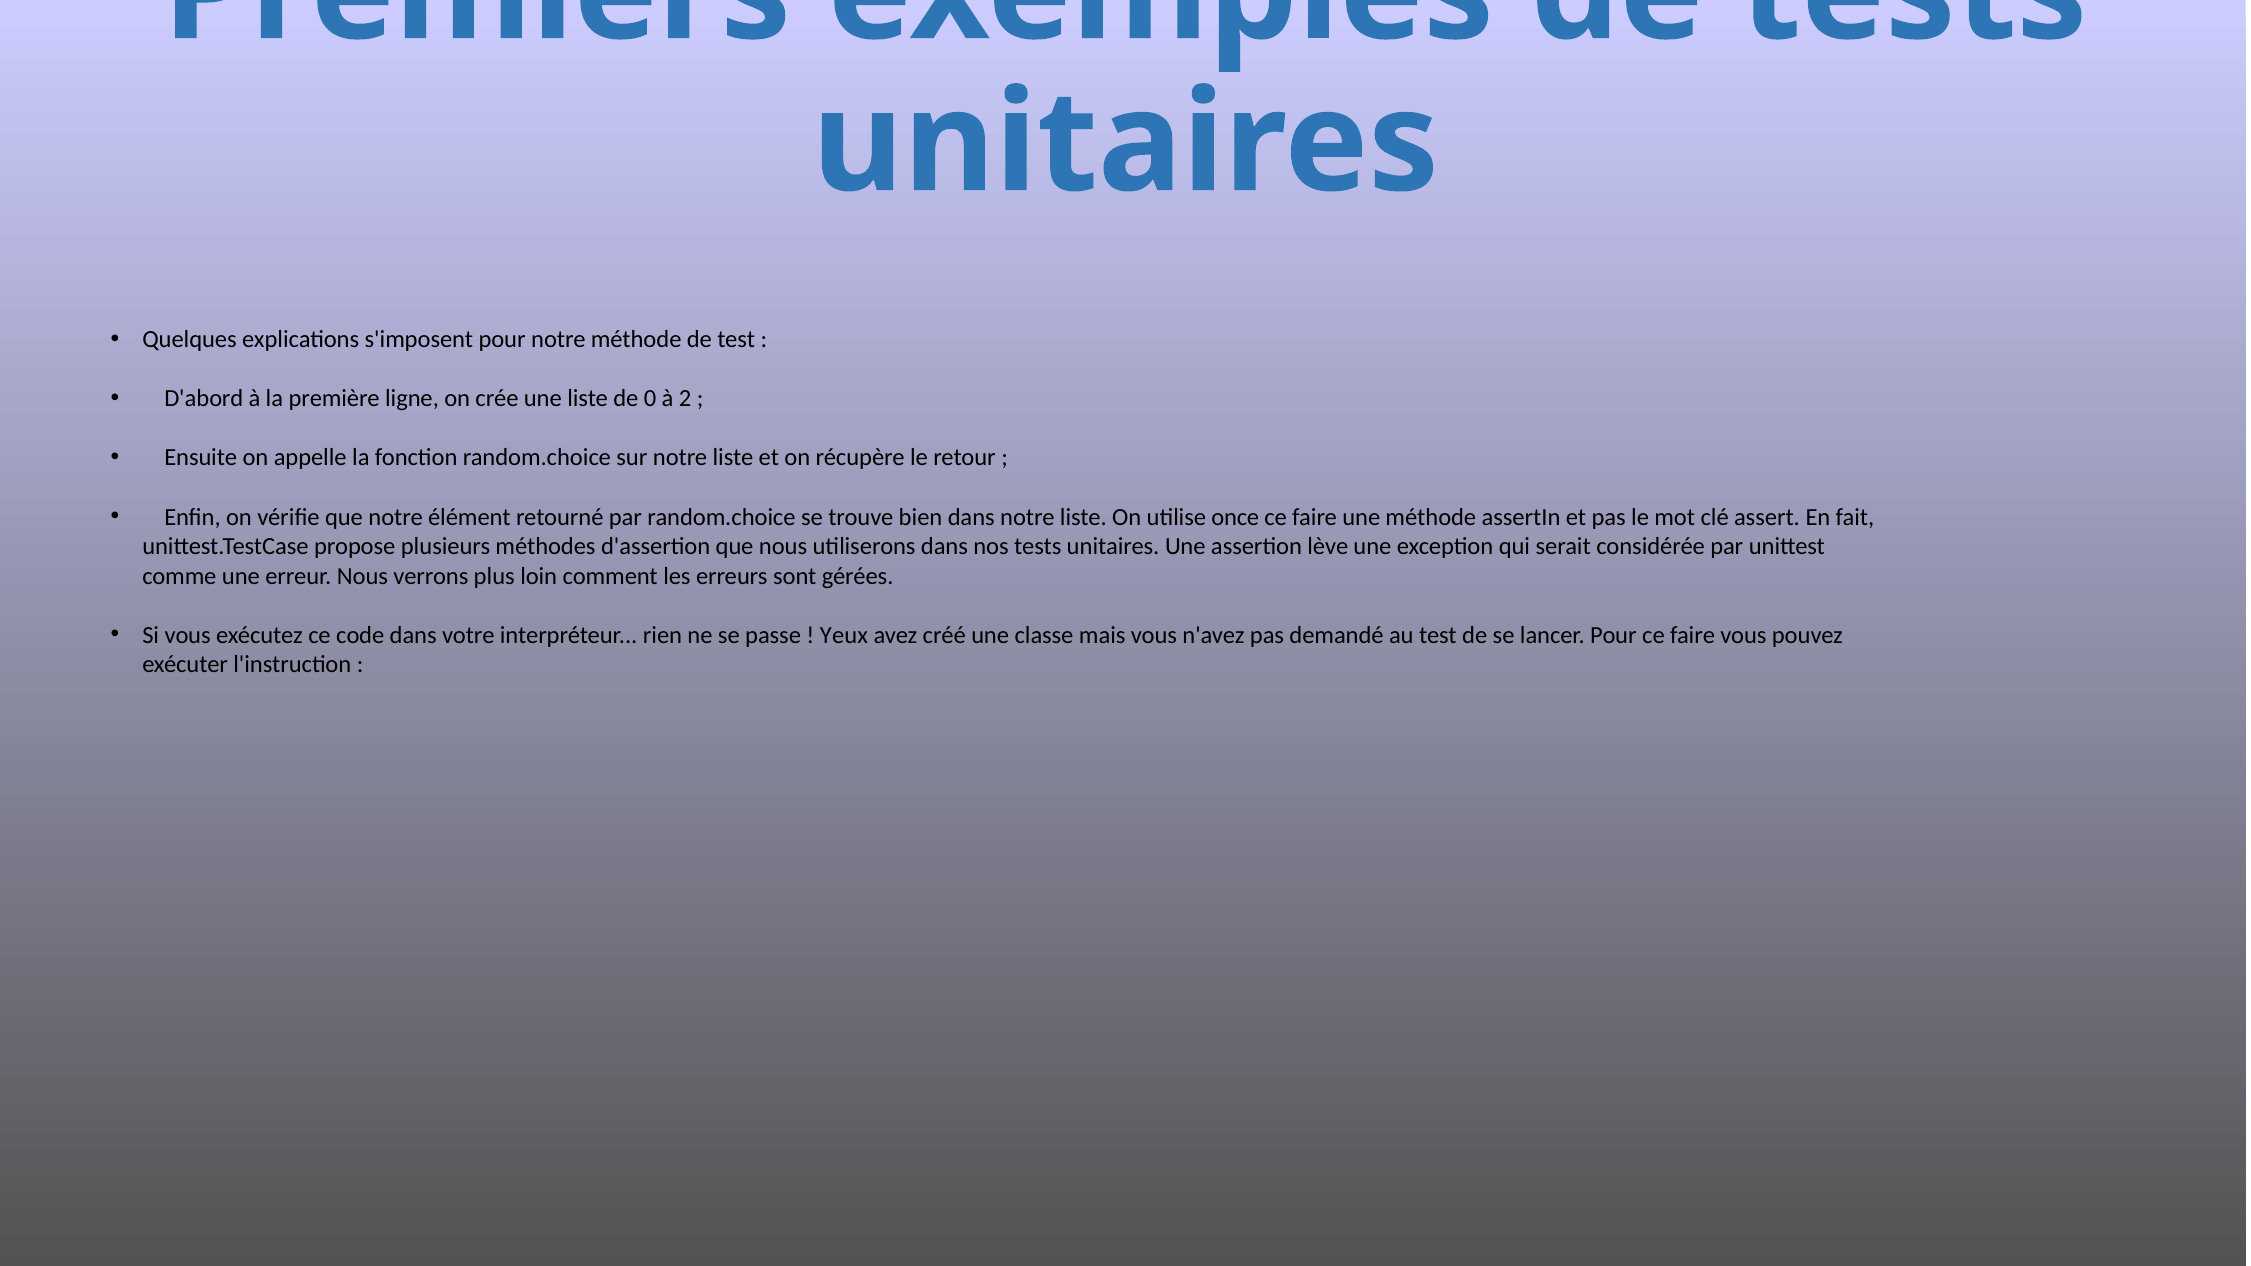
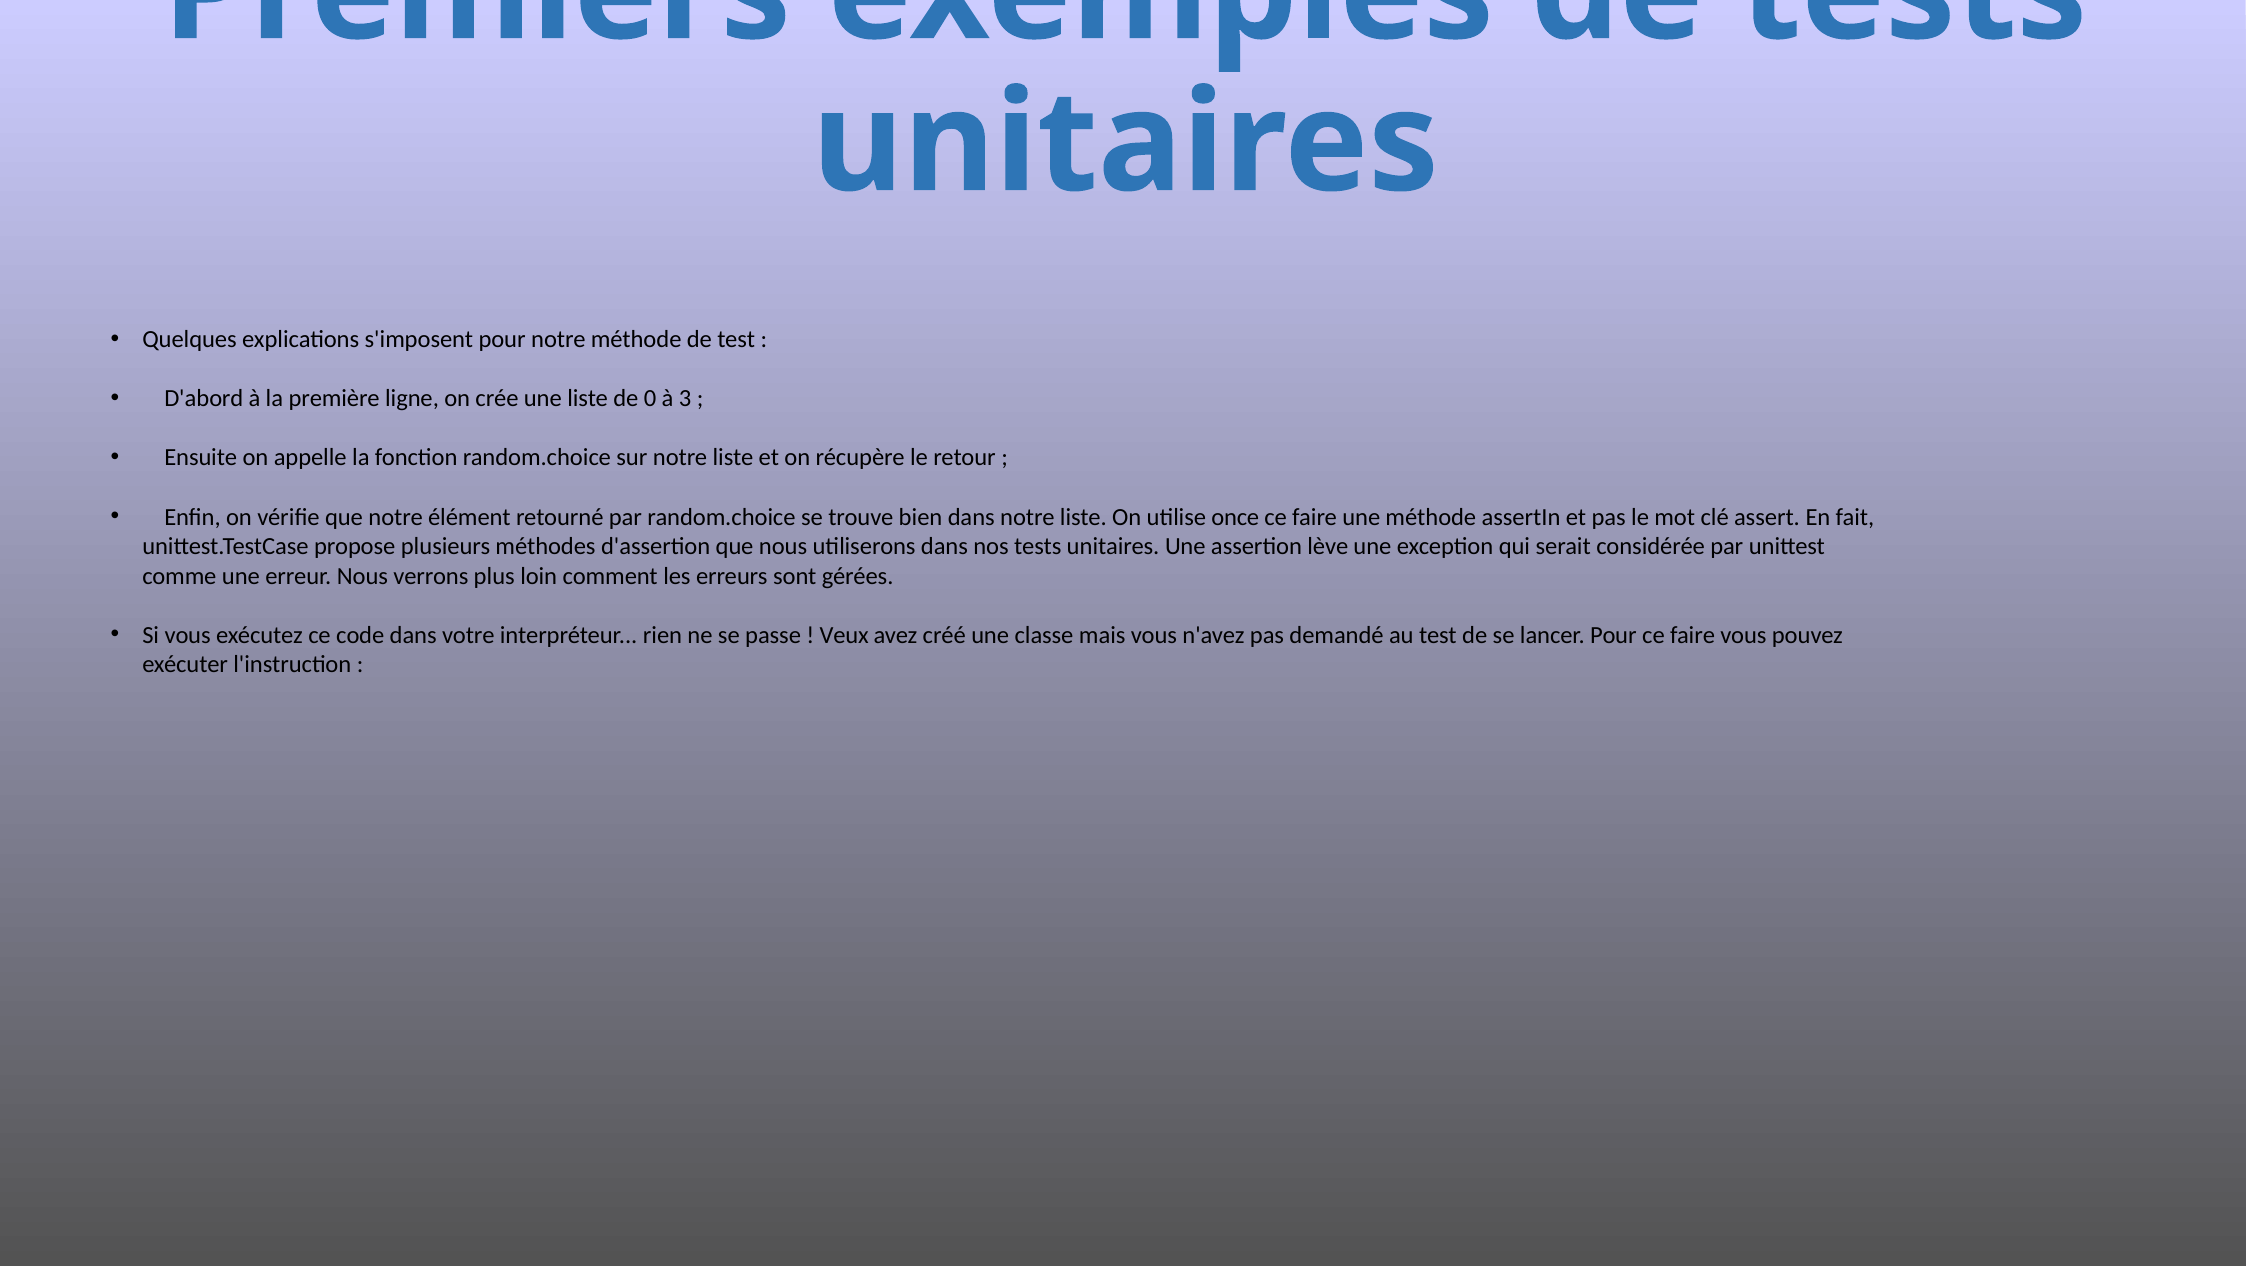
2: 2 -> 3 (685, 399)
Yeux: Yeux -> Veux (844, 635)
